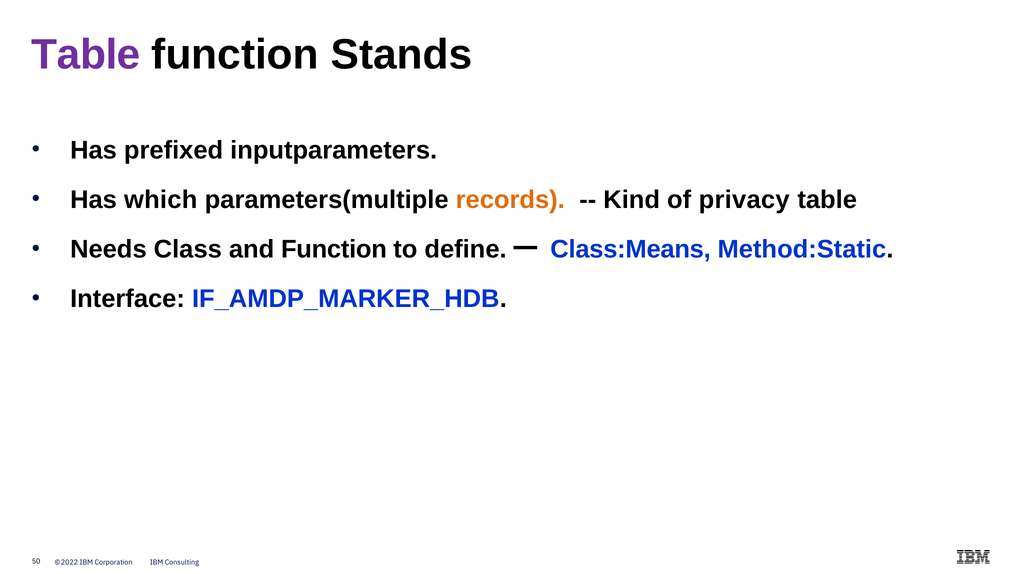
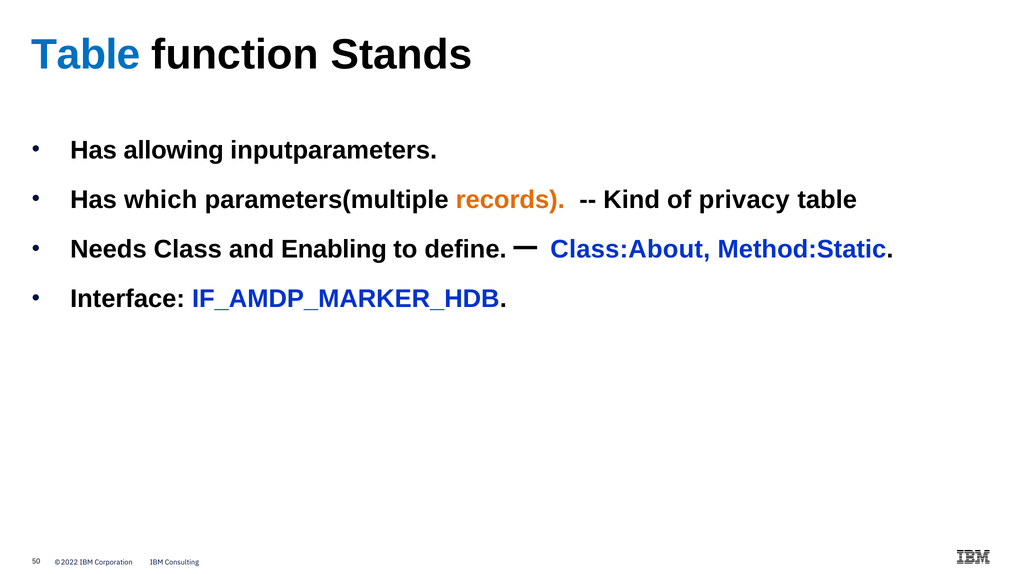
Table colour: purple -> blue (86, 55)
prefixed: prefixed -> allowing (174, 150)
and Function: Function -> Enabling (334, 250)
Class:Means: Class:Means -> Class:About (630, 250)
